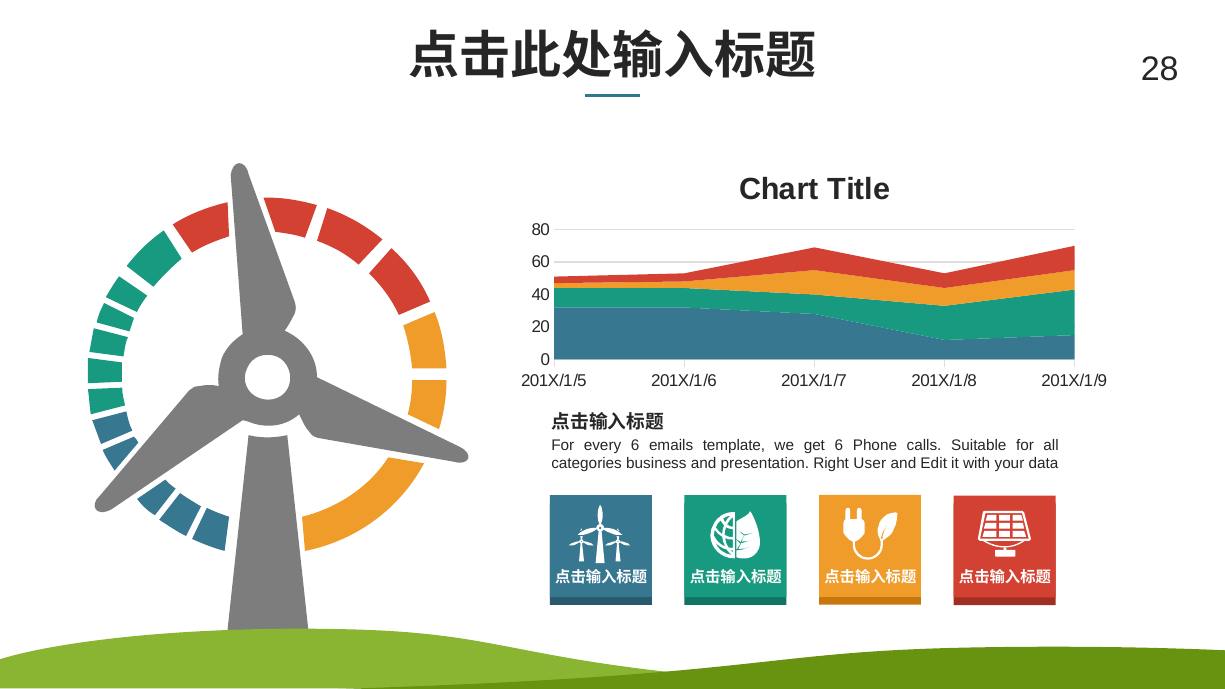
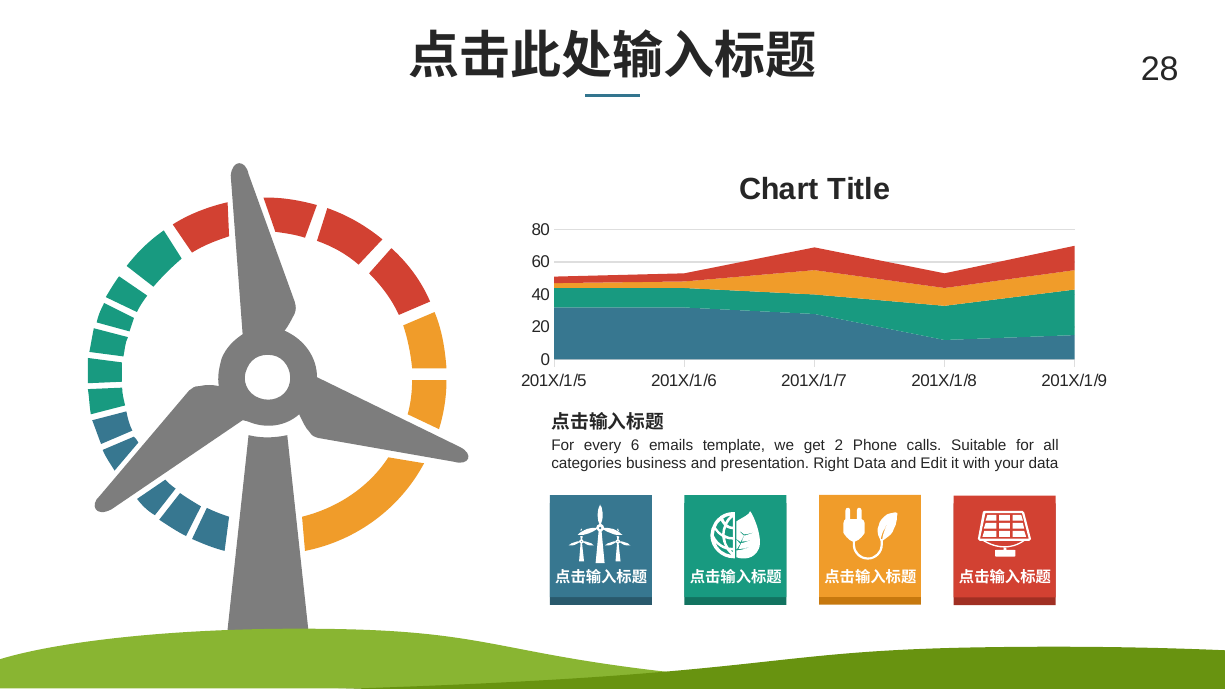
get 6: 6 -> 2 (839, 445)
Right User: User -> Data (870, 464)
